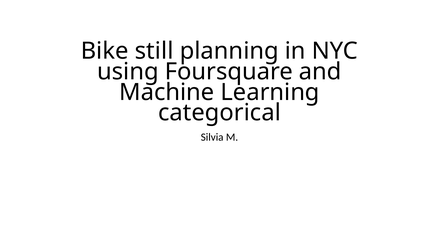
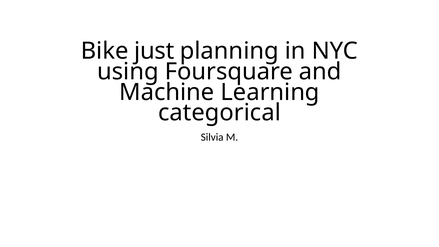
still: still -> just (154, 51)
